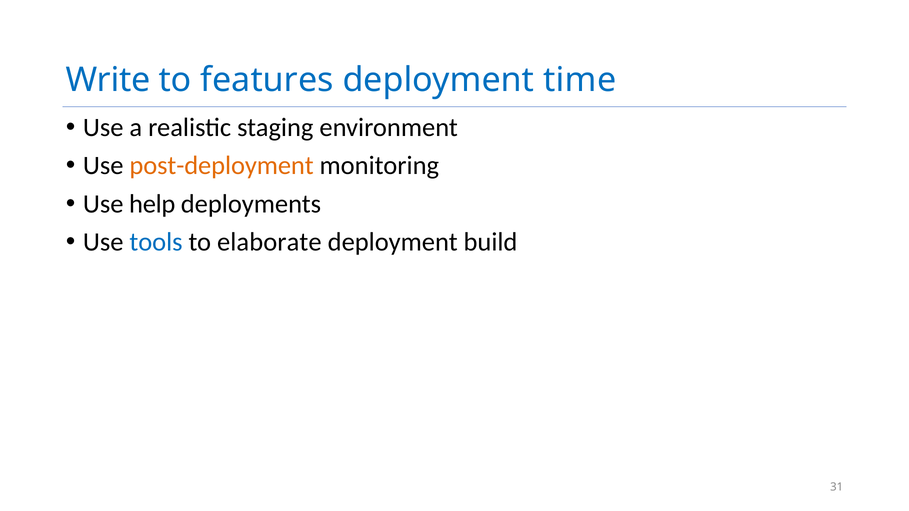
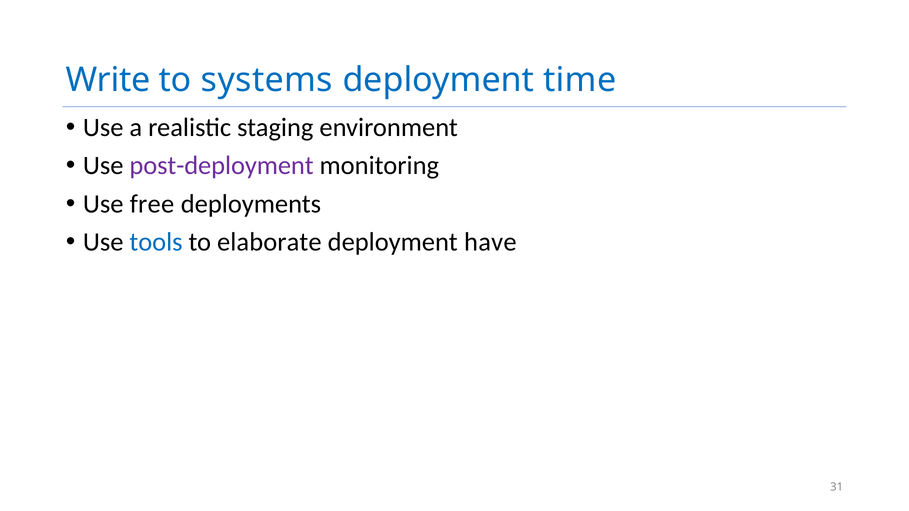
features: features -> systems (267, 80)
post-deployment colour: orange -> purple (222, 166)
help: help -> free (152, 204)
build: build -> have (490, 242)
